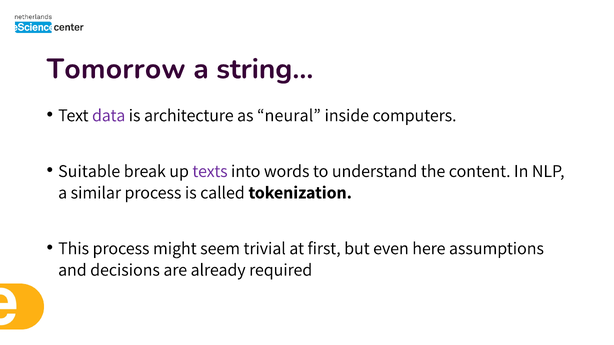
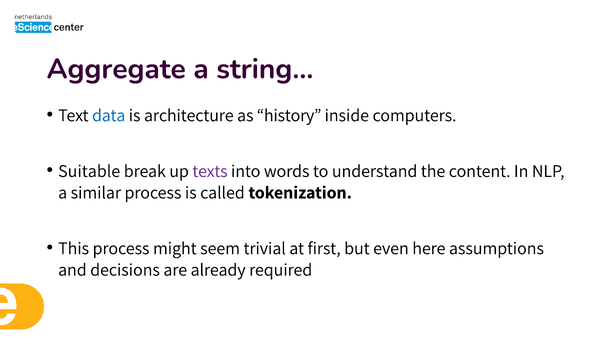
Tomorrow: Tomorrow -> Aggregate (116, 69)
data colour: purple -> blue (109, 115)
neural: neural -> history (289, 115)
